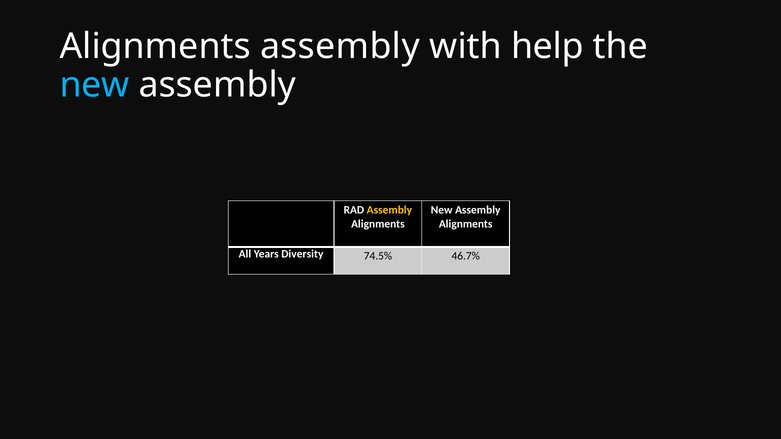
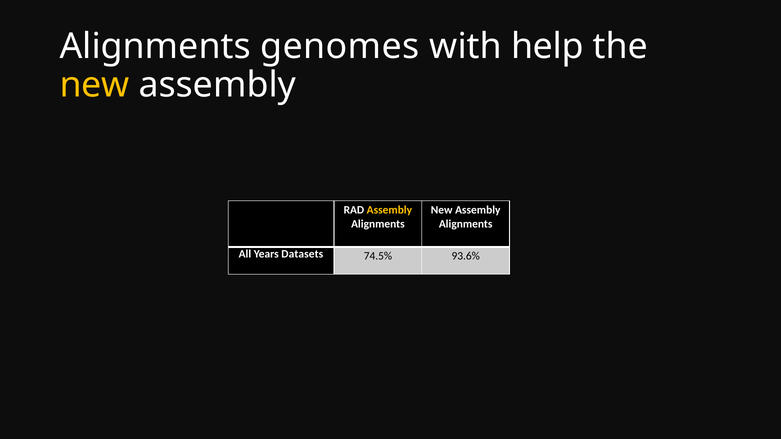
Alignments assembly: assembly -> genomes (340, 46)
new colour: light blue -> yellow (95, 85)
Diversity: Diversity -> Datasets (302, 254)
46.7%: 46.7% -> 93.6% (466, 256)
